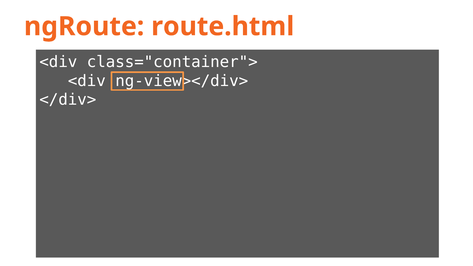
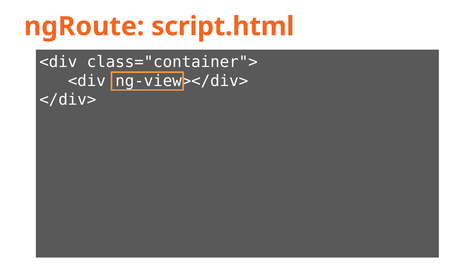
route.html: route.html -> script.html (223, 26)
